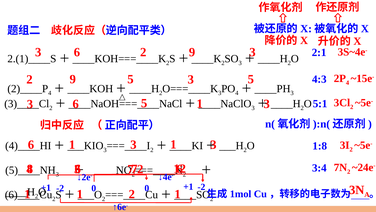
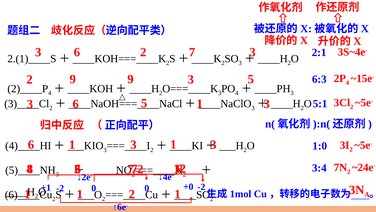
9: 9 -> 7 (192, 52)
9 5: 5 -> 9 (130, 79)
4:3: 4:3 -> 6:3 (319, 79)
1:8: 1:8 -> 1:0 (320, 146)
+1: +1 -> +0 (188, 186)
